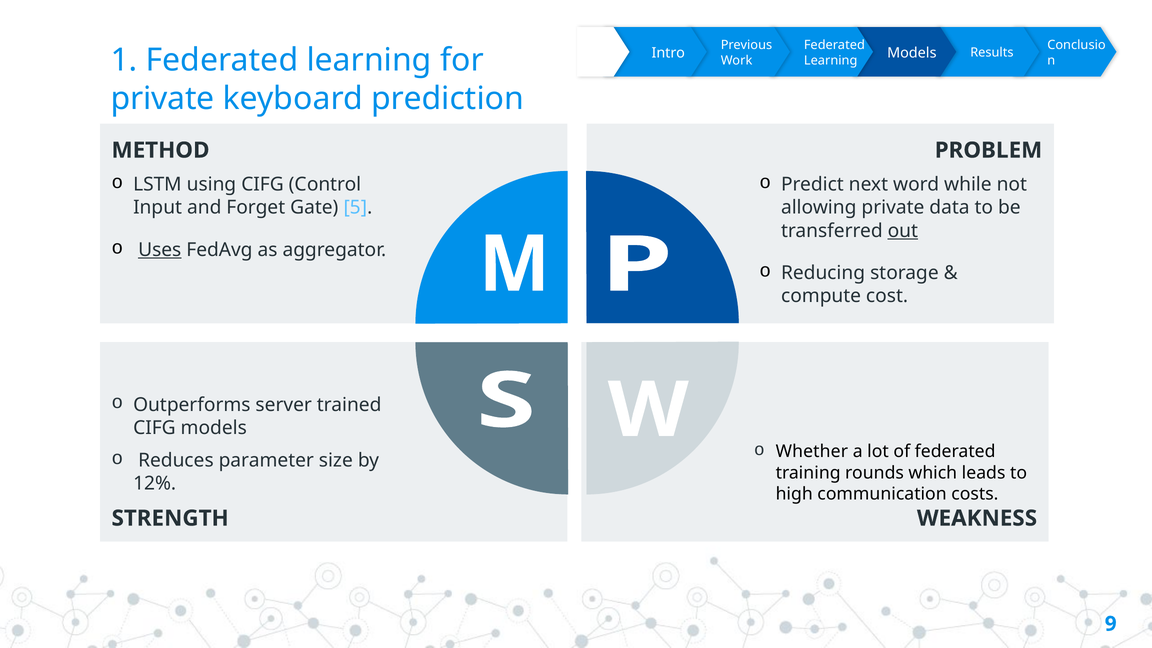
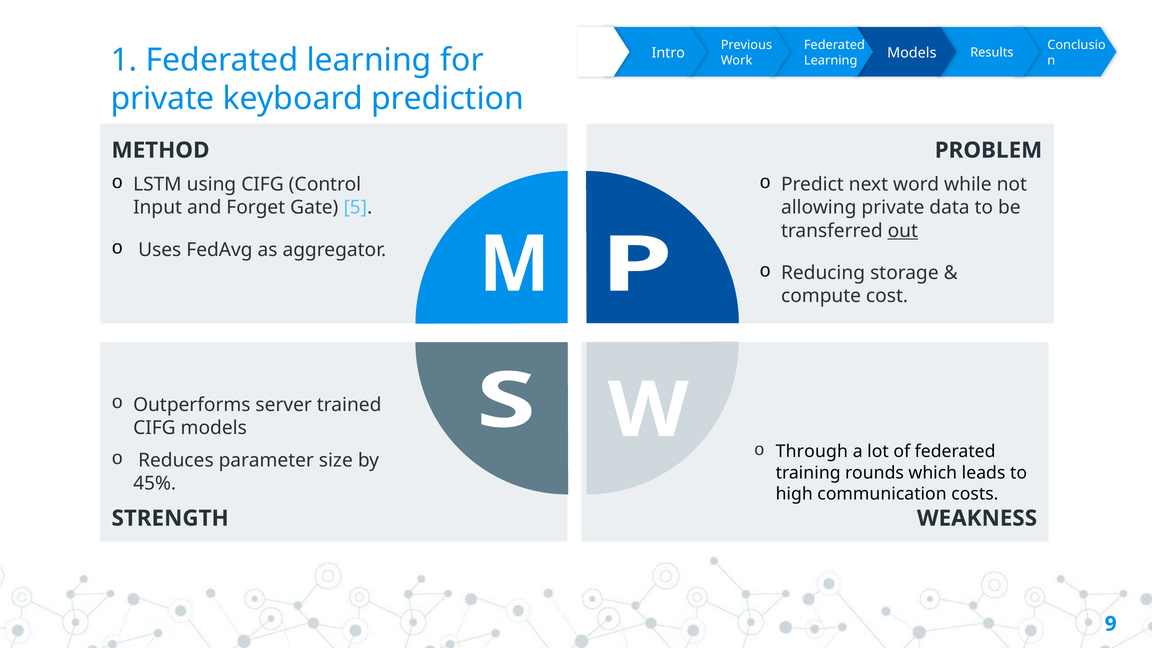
Uses underline: present -> none (160, 250)
Whether: Whether -> Through (812, 452)
12%: 12% -> 45% (155, 483)
